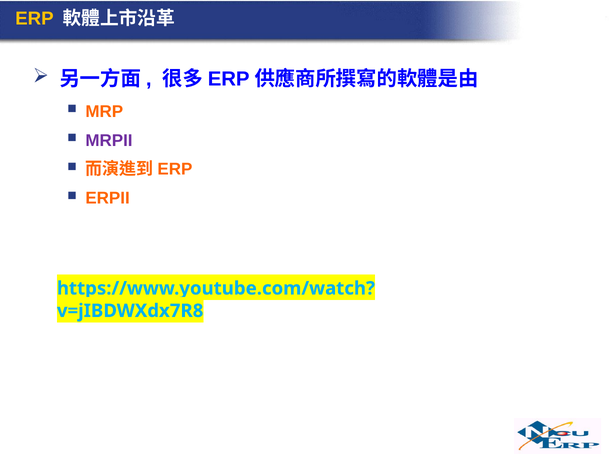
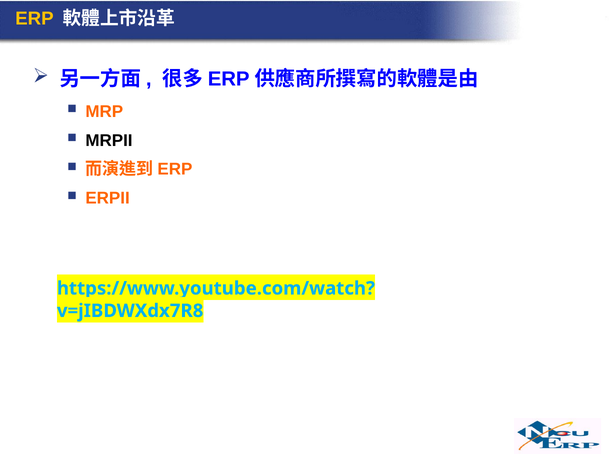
MRPII colour: purple -> black (109, 140)
